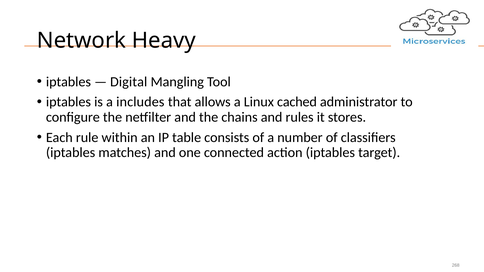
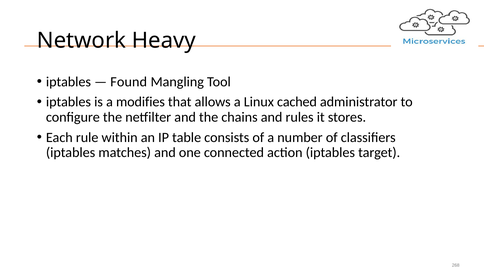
Digital: Digital -> Found (129, 82)
includes: includes -> modifies (140, 102)
